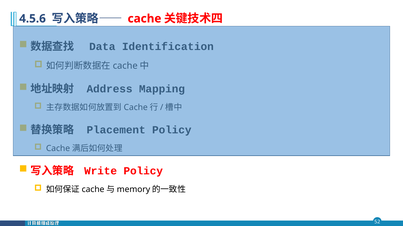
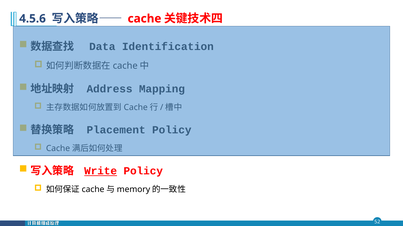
Write underline: none -> present (101, 171)
